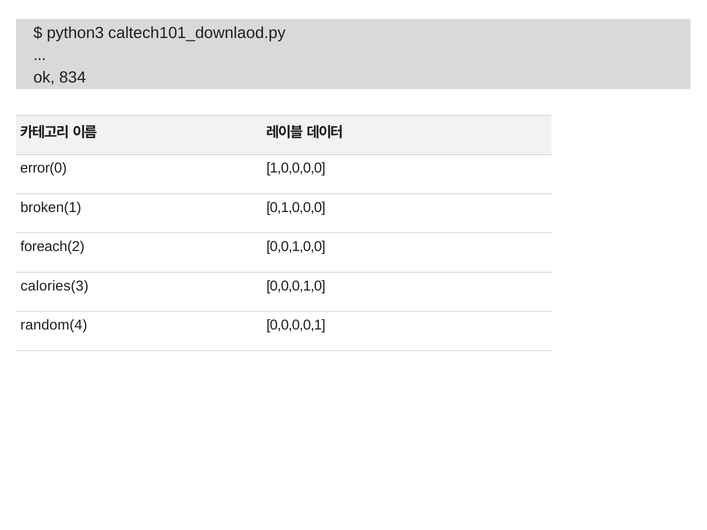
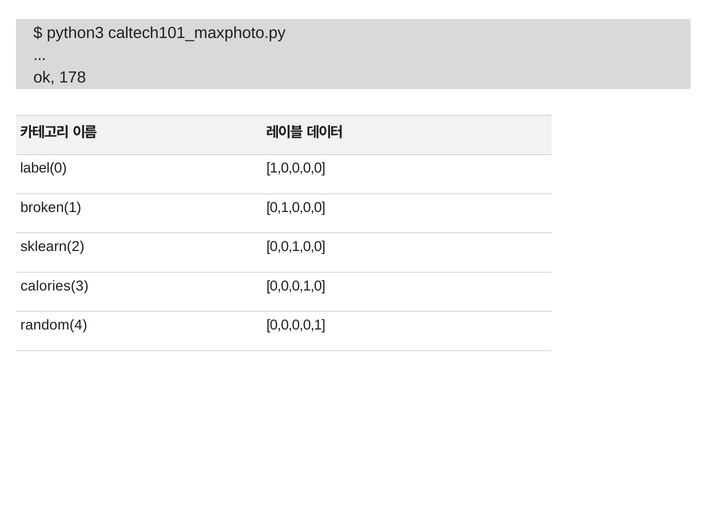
caltech101_downlaod.py: caltech101_downlaod.py -> caltech101_maxphoto.py (197, 33)
834: 834 -> 178 (73, 77)
error(0: error(0 -> label(0 (43, 168)
foreach(2: foreach(2 -> sklearn(2 (52, 247)
